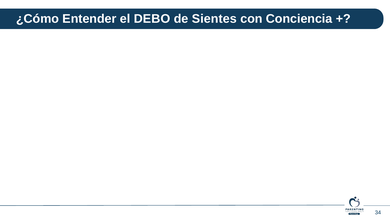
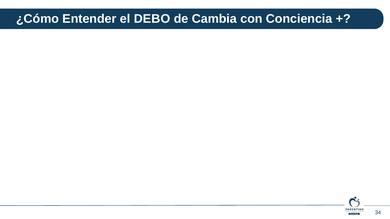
Sientes: Sientes -> Cambia (214, 19)
